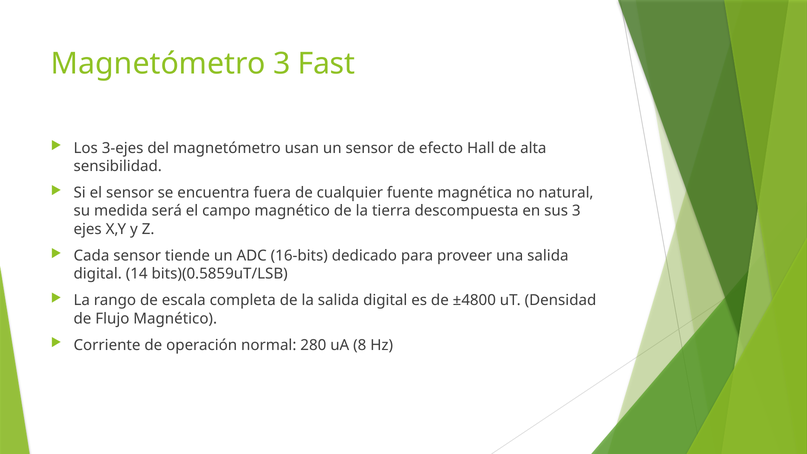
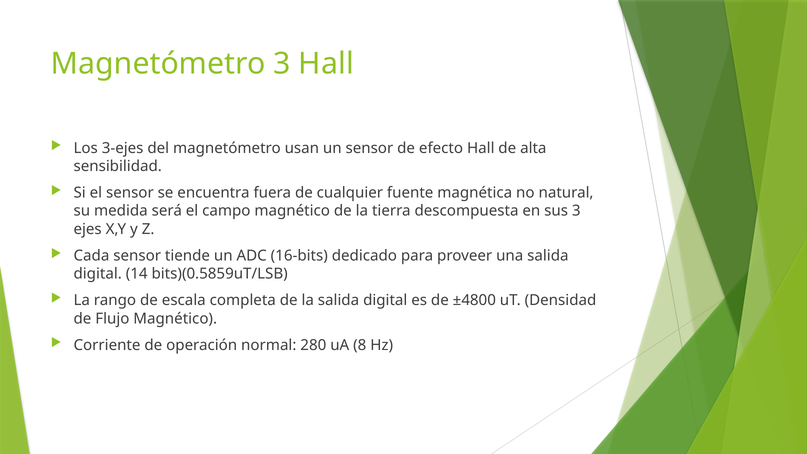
3 Fast: Fast -> Hall (326, 64)
